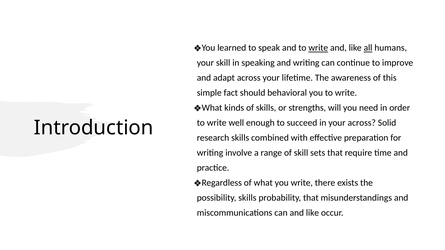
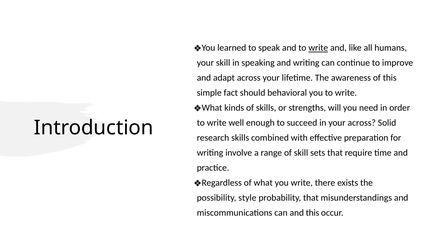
all underline: present -> none (368, 48)
possibility skills: skills -> style (247, 198)
can and like: like -> this (313, 213)
